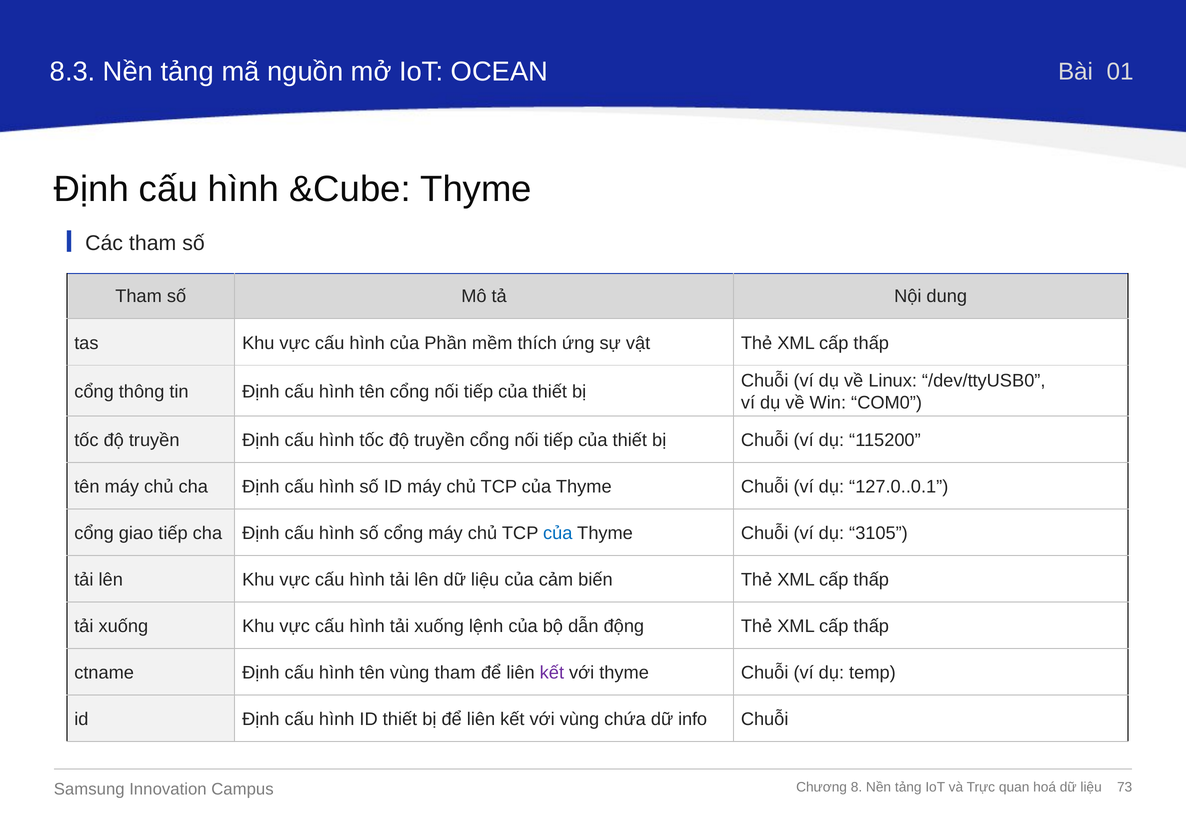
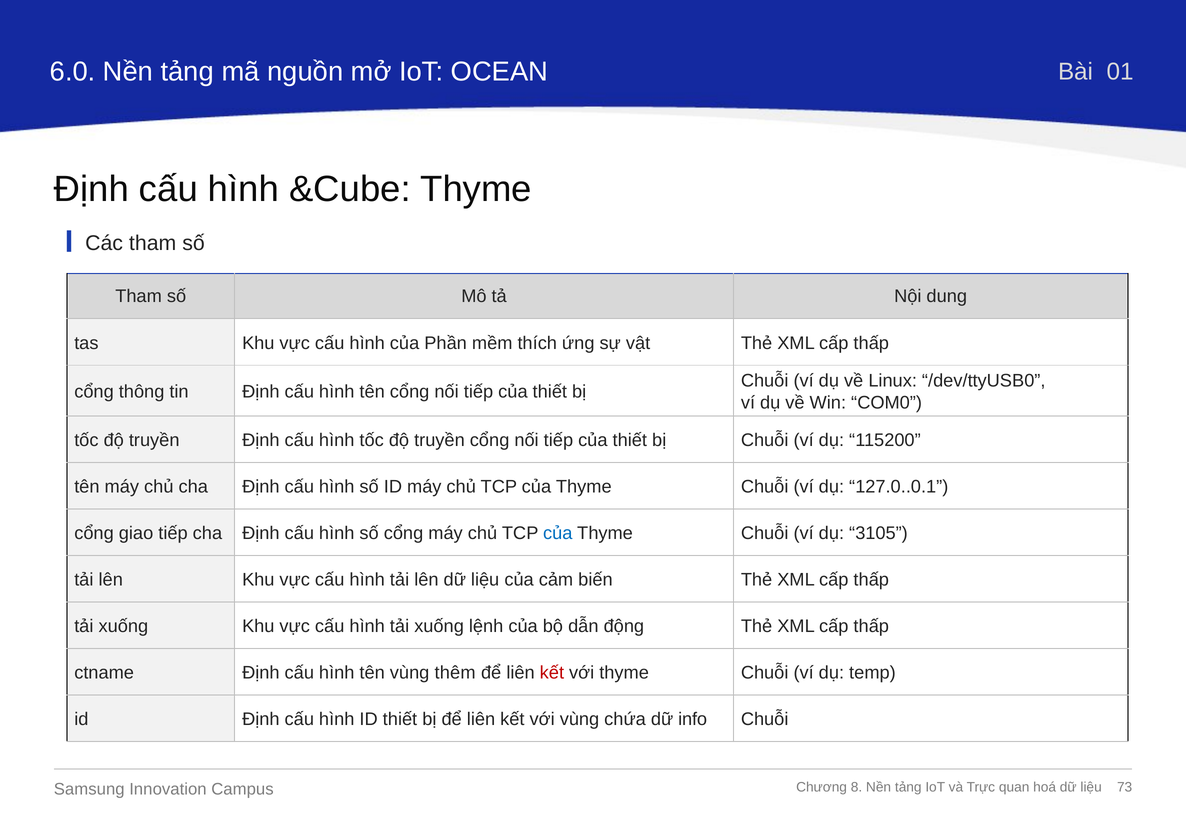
8.3: 8.3 -> 6.0 (73, 72)
vùng tham: tham -> thêm (455, 673)
kết colour: purple -> red (552, 673)
